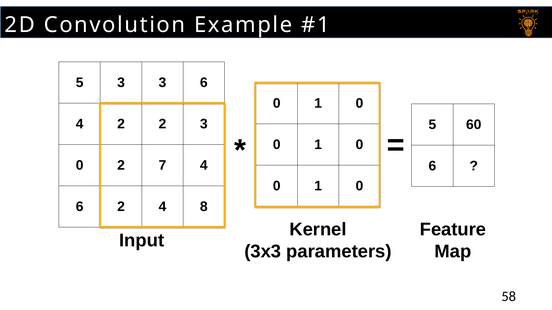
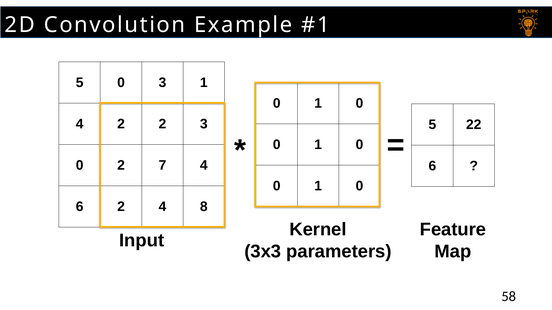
5 3: 3 -> 0 (121, 83)
3 6: 6 -> 1 (204, 83)
60: 60 -> 22 (474, 125)
